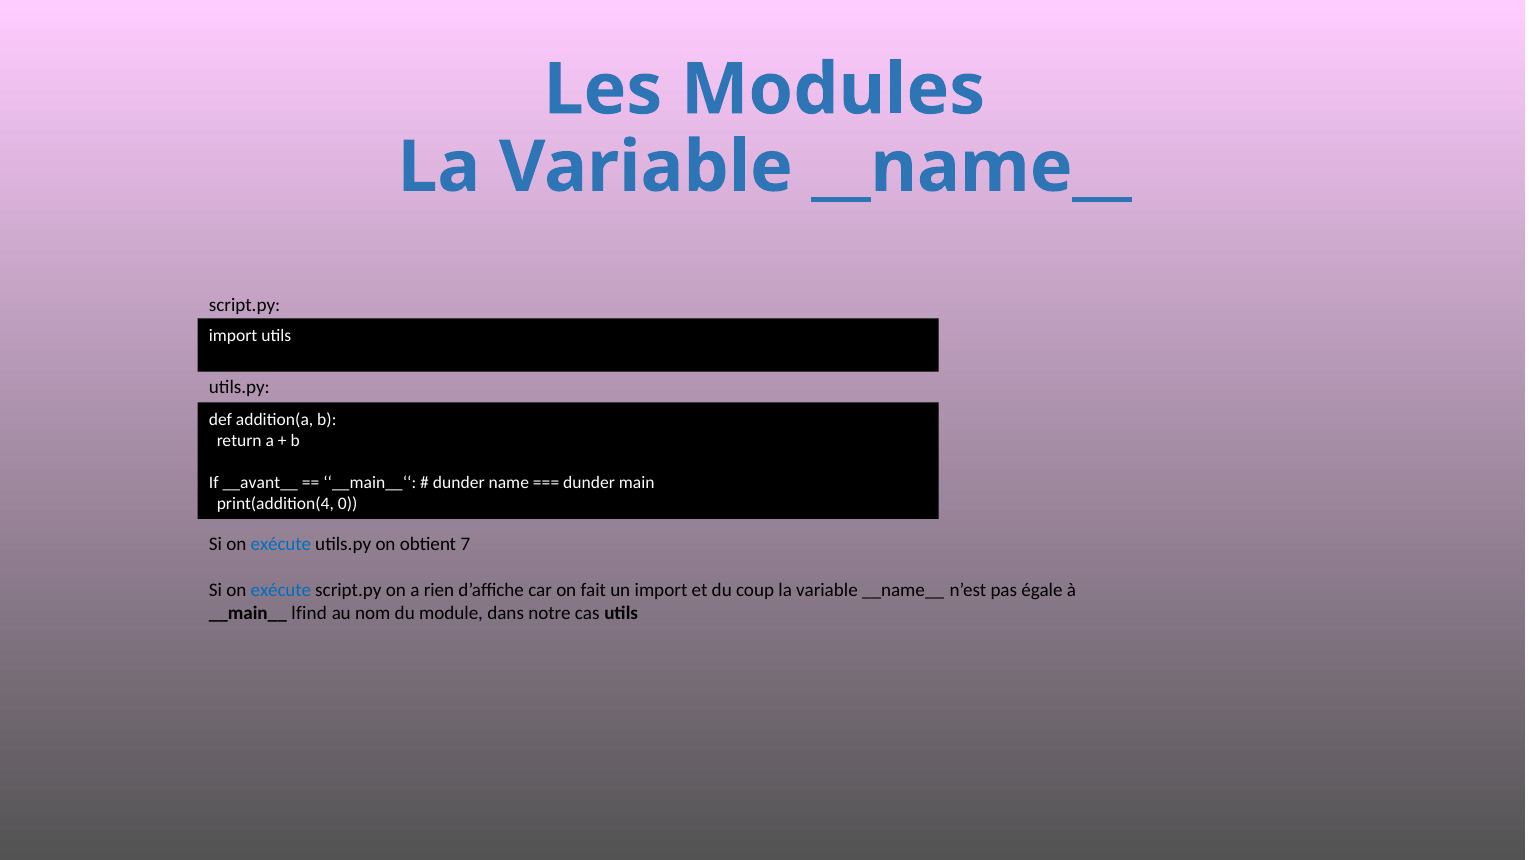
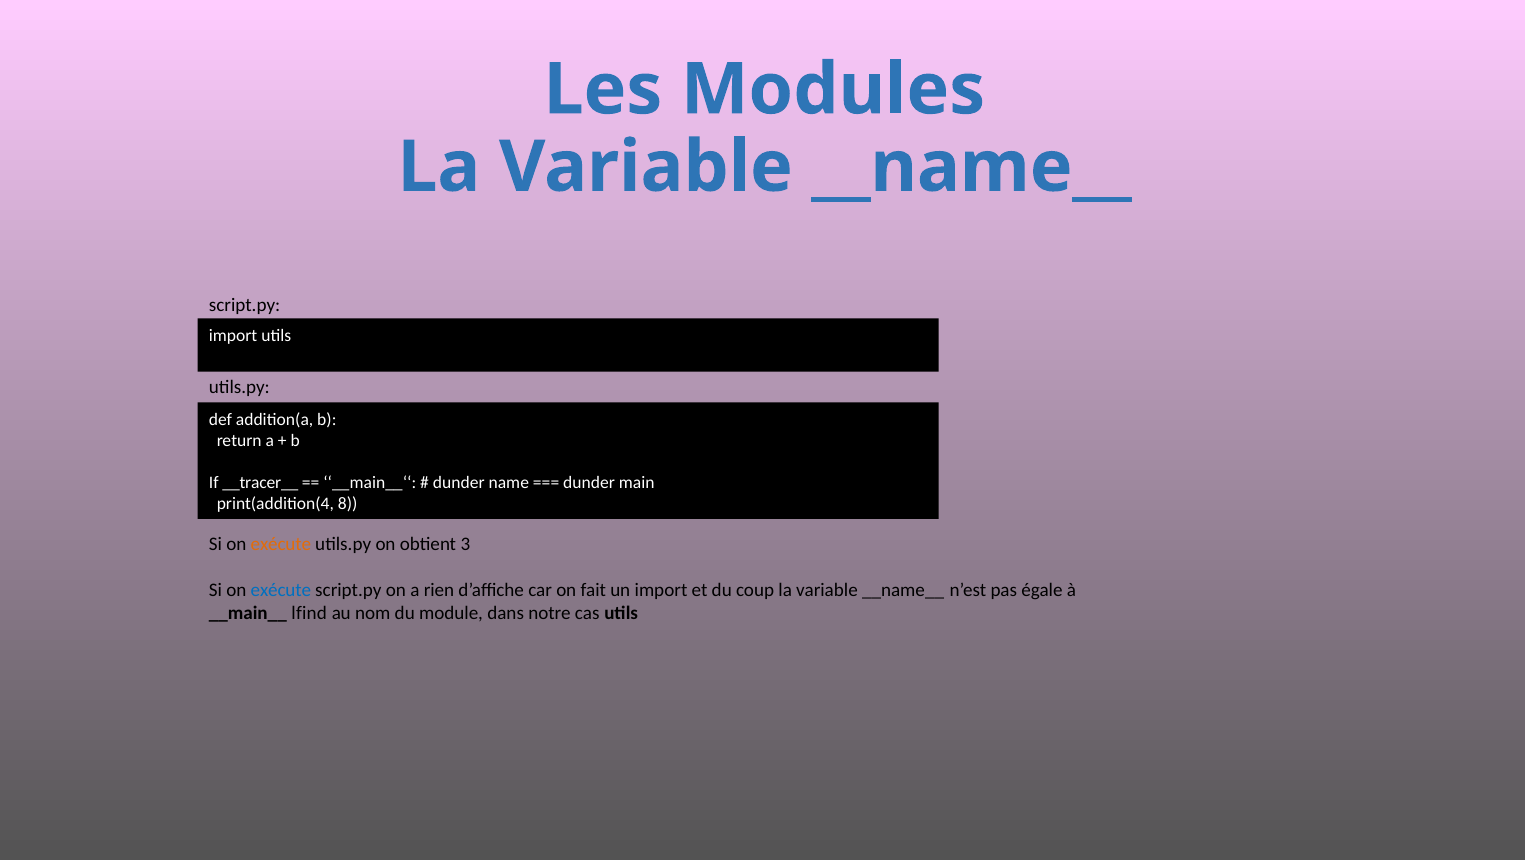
__avant__: __avant__ -> __tracer__ (260, 483)
0: 0 -> 8 (348, 504)
exécute colour: blue -> orange (281, 544)
7: 7 -> 3 (465, 544)
